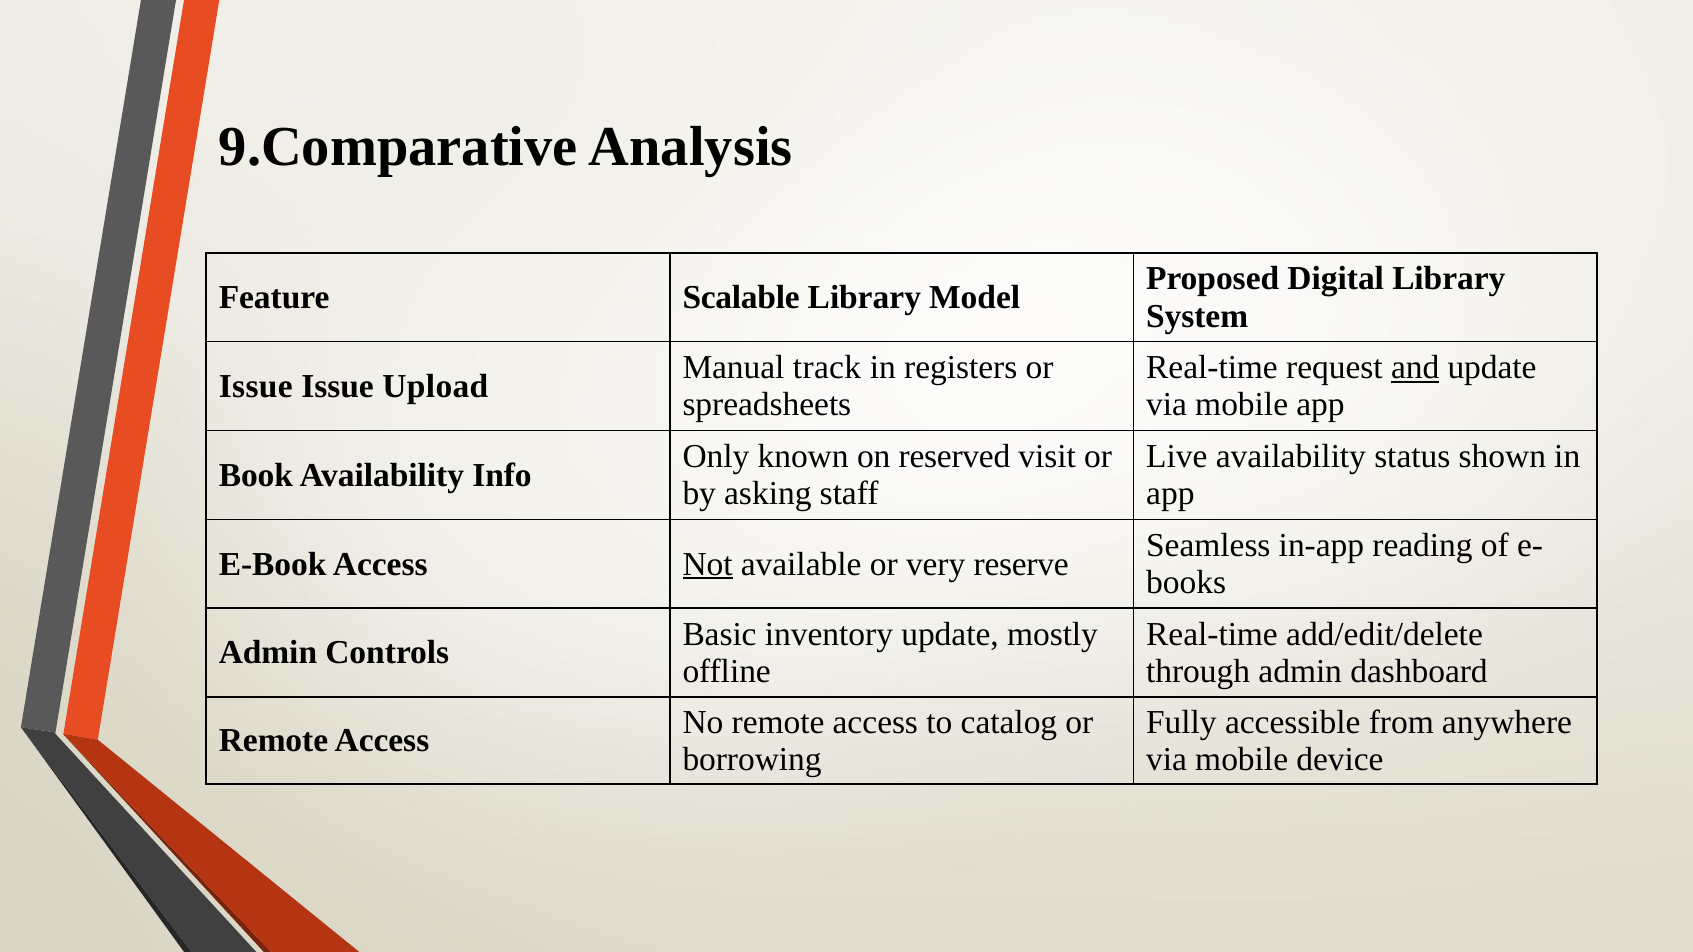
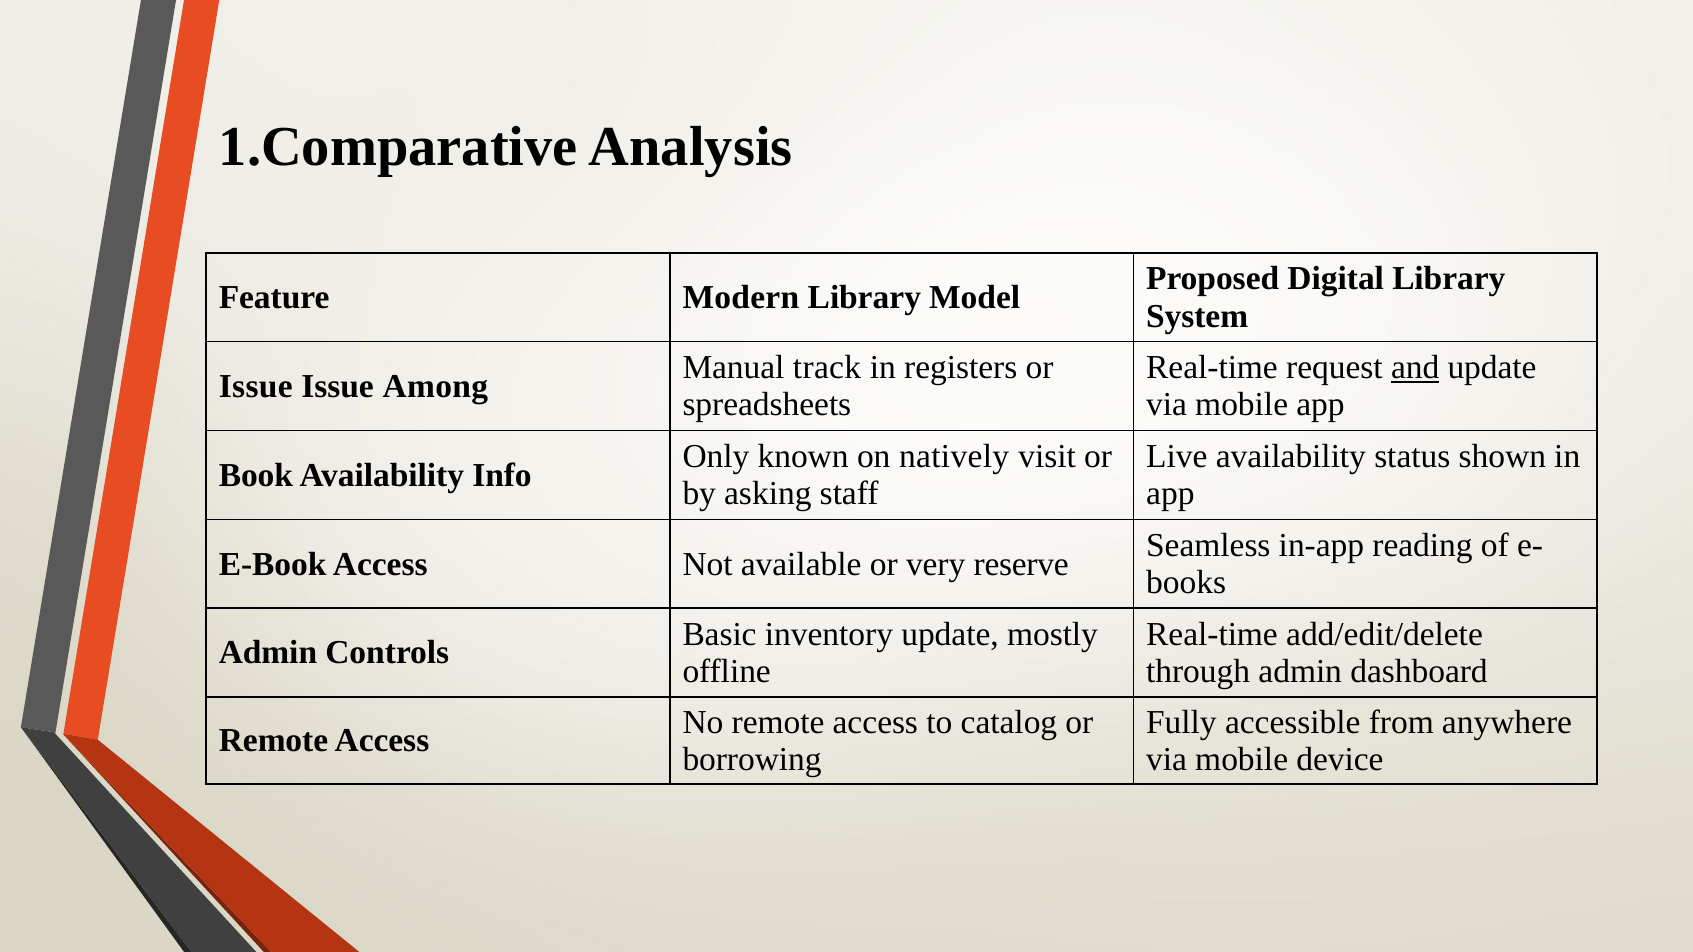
9.Comparative: 9.Comparative -> 1.Comparative (398, 146)
Scalable: Scalable -> Modern (741, 298)
Upload: Upload -> Among (435, 386)
reserved: reserved -> natively (954, 457)
Not underline: present -> none (708, 564)
